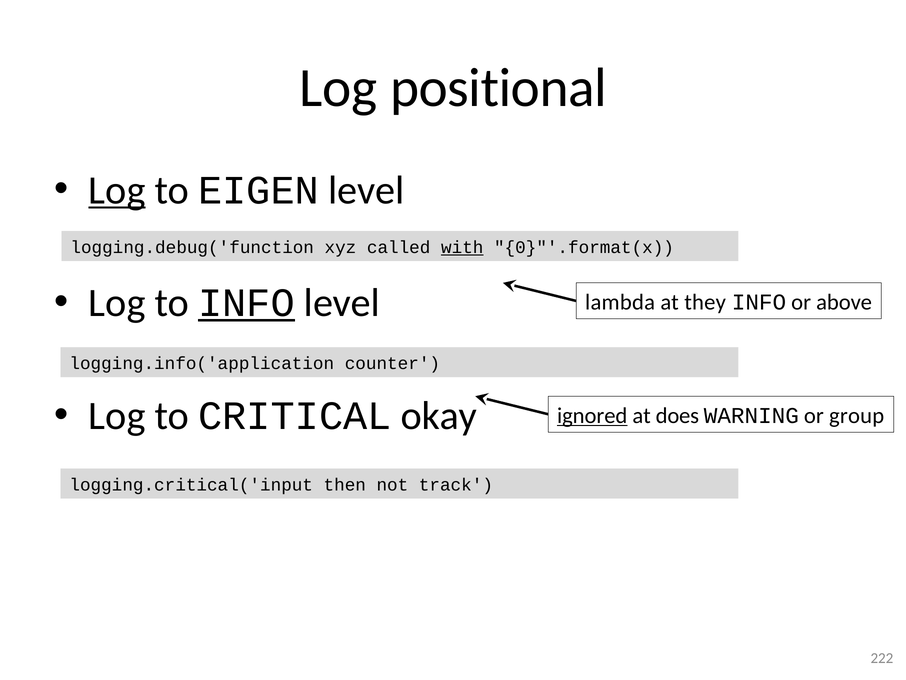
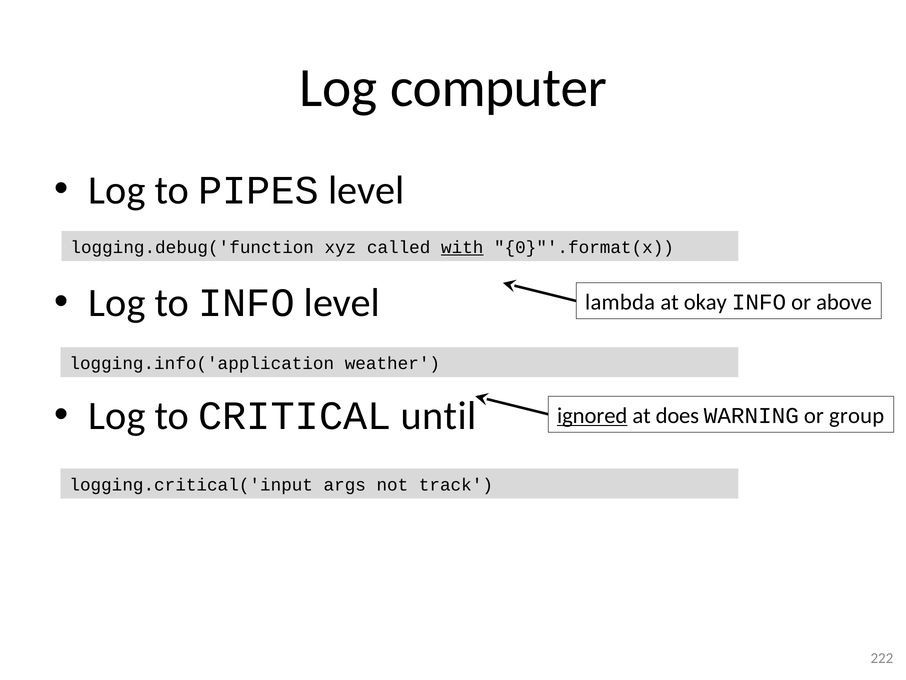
positional: positional -> computer (498, 88)
Log underline: present -> none (117, 190)
EIGEN: EIGEN -> PIPES (259, 190)
INFO underline: present -> none (246, 303)
they: they -> okay (705, 302)
counter: counter -> weather (392, 363)
okay: okay -> until (439, 416)
then: then -> args (345, 484)
